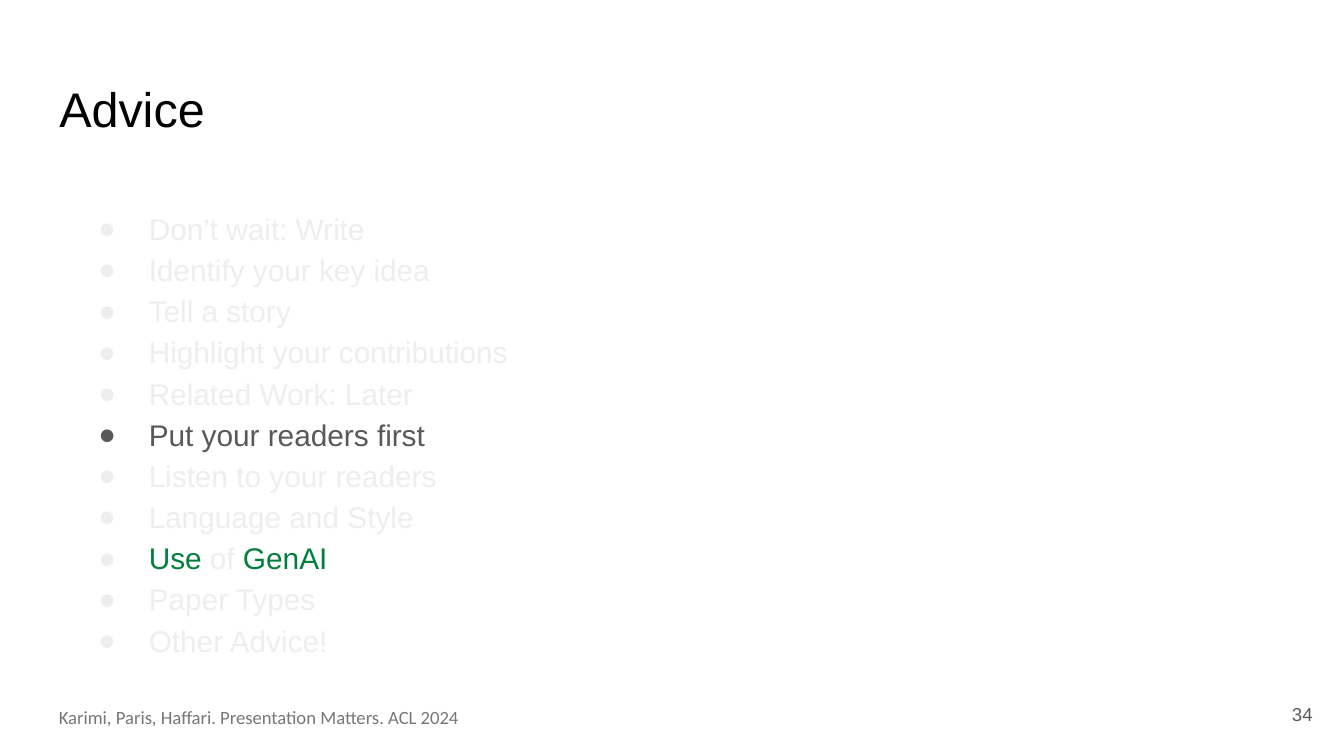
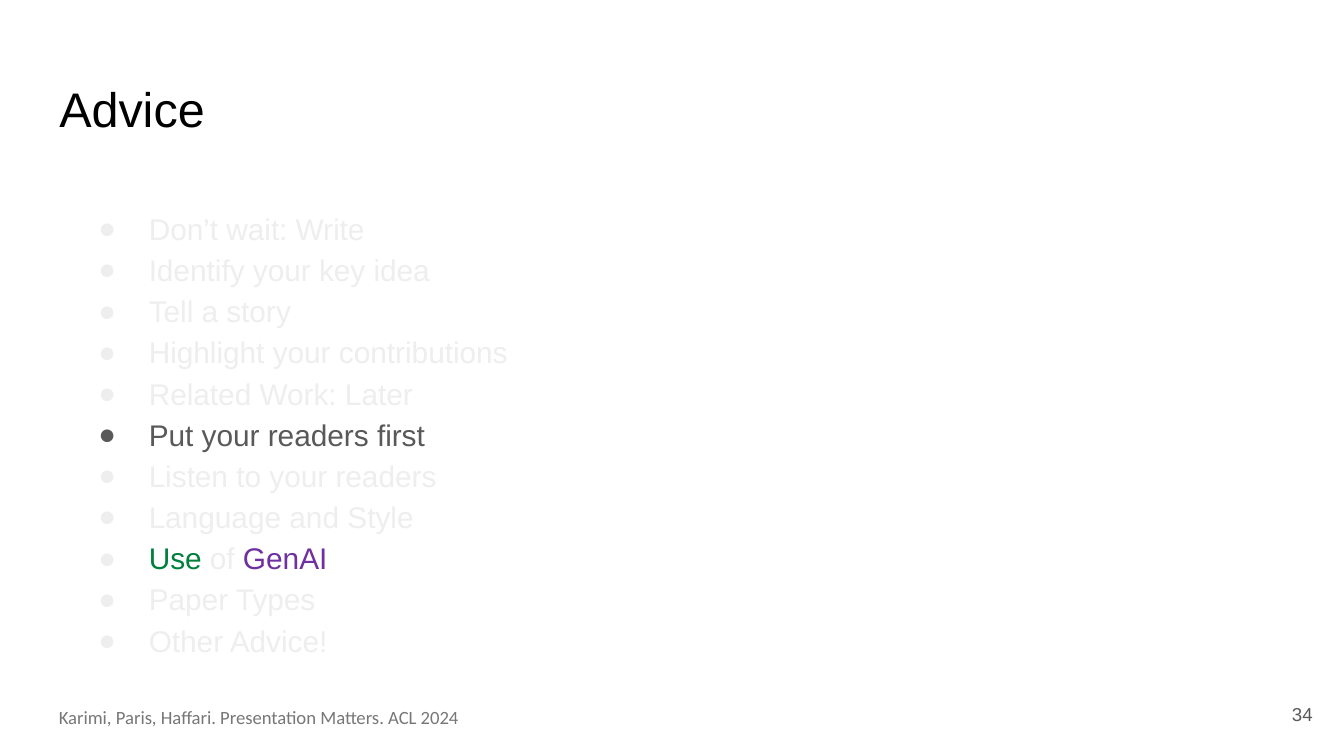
GenAI colour: green -> purple (285, 560)
